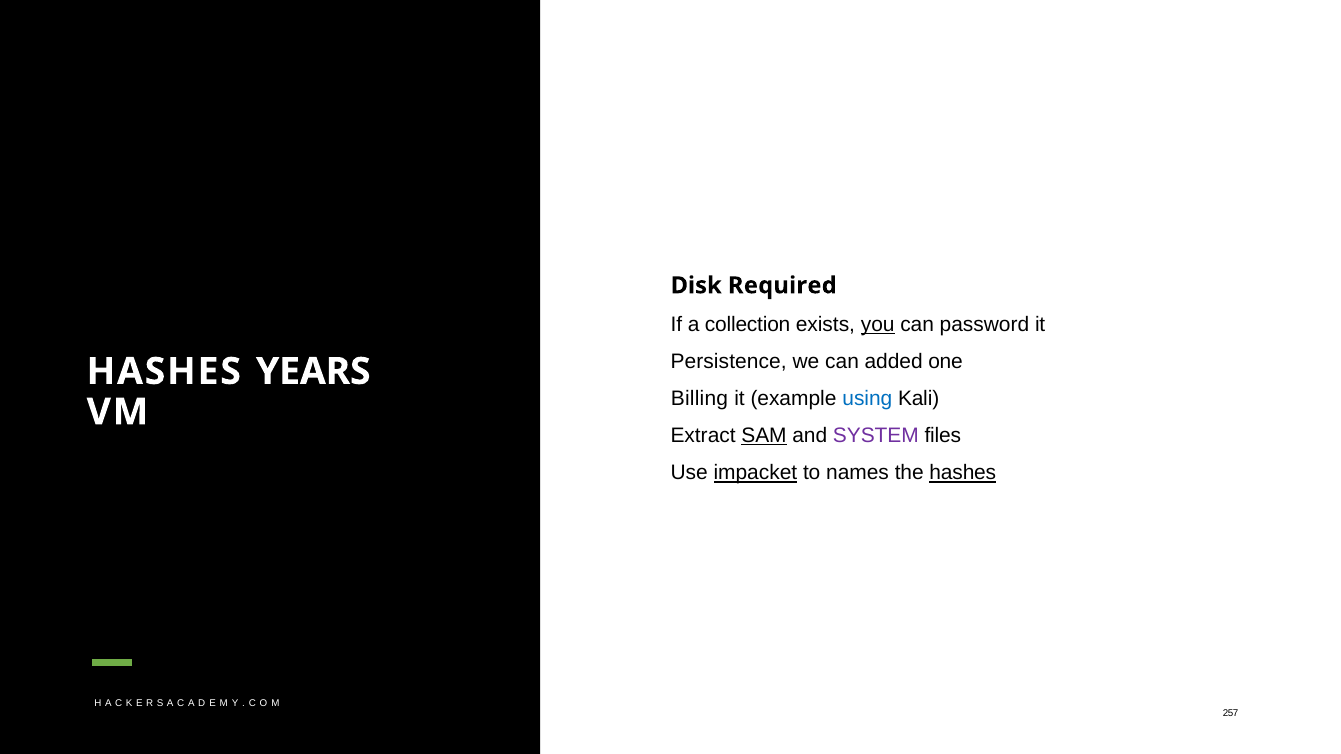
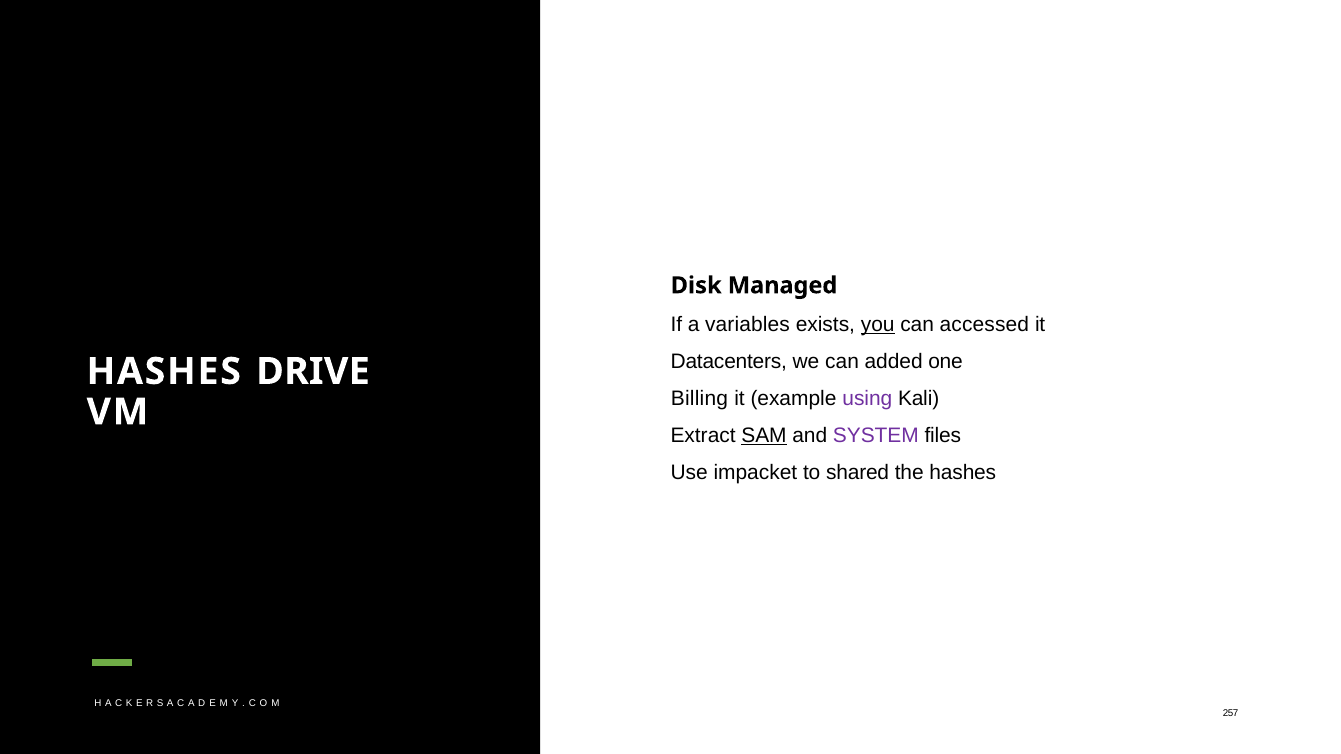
Required: Required -> Managed (783, 286)
collection: collection -> variables (747, 324)
password: password -> accessed (984, 324)
Persistence: Persistence -> Datacenters (729, 361)
YEARS: YEARS -> DRIVE (313, 372)
using colour: blue -> purple (867, 399)
impacket underline: present -> none (755, 473)
names: names -> shared (858, 473)
hashes underline: present -> none (963, 473)
